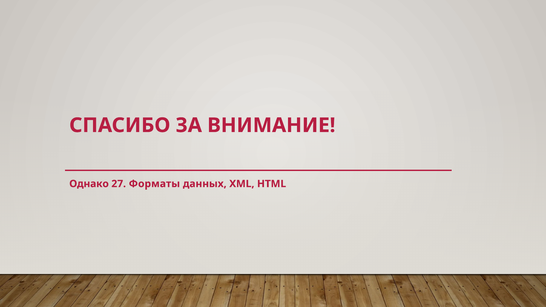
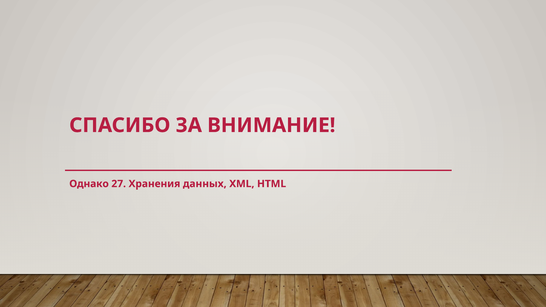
Форматы: Форматы -> Хранения (154, 184)
